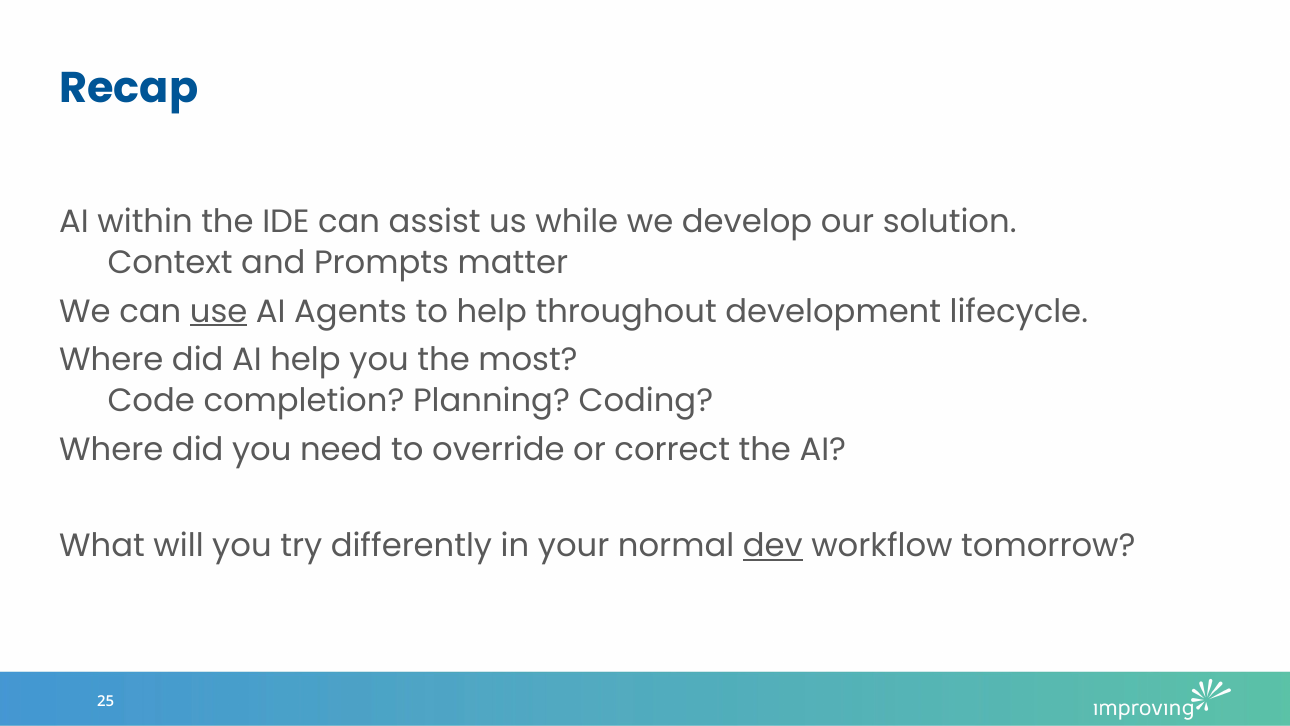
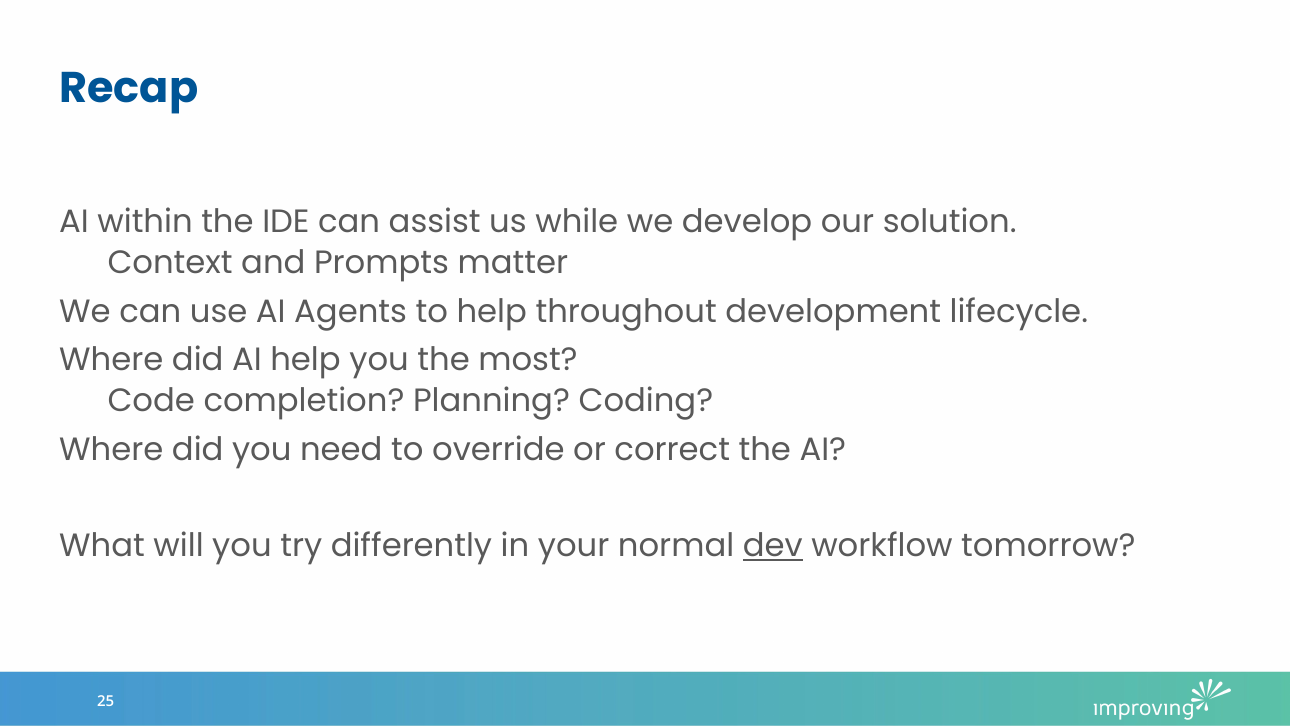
use underline: present -> none (219, 311)
